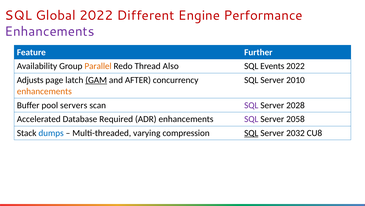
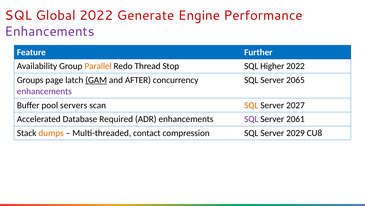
Different: Different -> Generate (146, 15)
Also: Also -> Stop (171, 66)
Events: Events -> Higher (272, 66)
Adjusts: Adjusts -> Groups (30, 80)
2010: 2010 -> 2065 (295, 80)
enhancements colour: orange -> purple (44, 91)
SQL colour: purple -> orange (251, 105)
2028: 2028 -> 2027 (295, 105)
2058: 2058 -> 2061 (295, 119)
dumps colour: blue -> orange (51, 133)
varying: varying -> contact (147, 133)
SQL underline: present -> none (251, 133)
2032: 2032 -> 2029 (295, 133)
